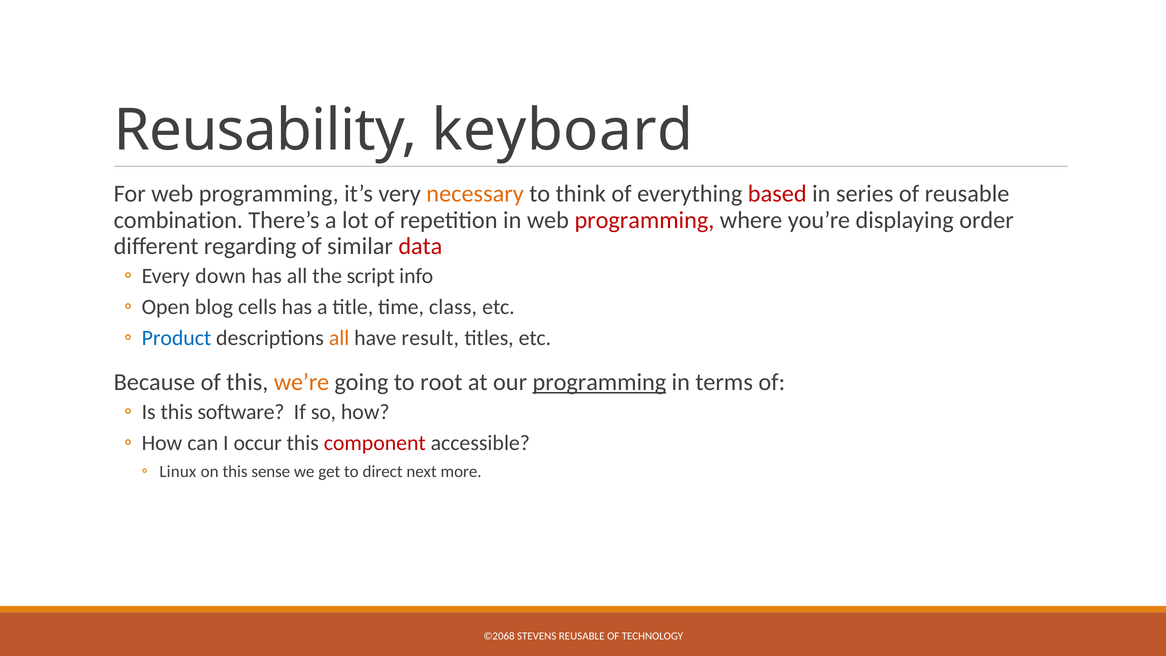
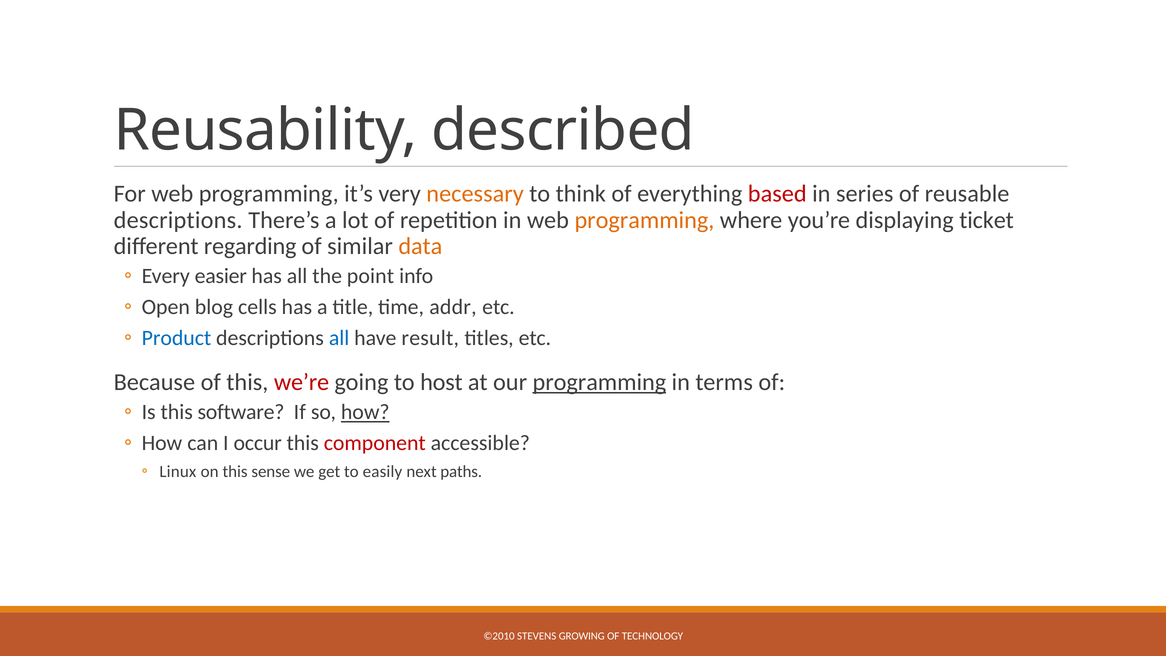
keyboard: keyboard -> described (563, 131)
combination: combination -> descriptions (178, 220)
programming colour: red -> orange (644, 220)
order: order -> ticket (987, 220)
data colour: red -> orange (420, 246)
down: down -> easier (221, 276)
script: script -> point (371, 276)
class: class -> addr (453, 307)
all colour: orange -> blue (339, 338)
we’re colour: orange -> red (302, 382)
root: root -> host (441, 382)
how underline: none -> present (365, 412)
direct: direct -> easily (382, 471)
more: more -> paths (461, 471)
©2068: ©2068 -> ©2010 (499, 636)
STEVENS REUSABLE: REUSABLE -> GROWING (582, 636)
